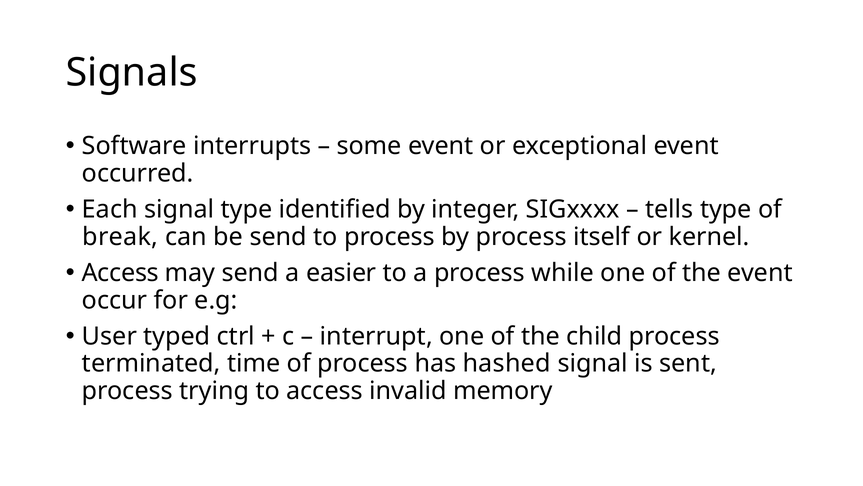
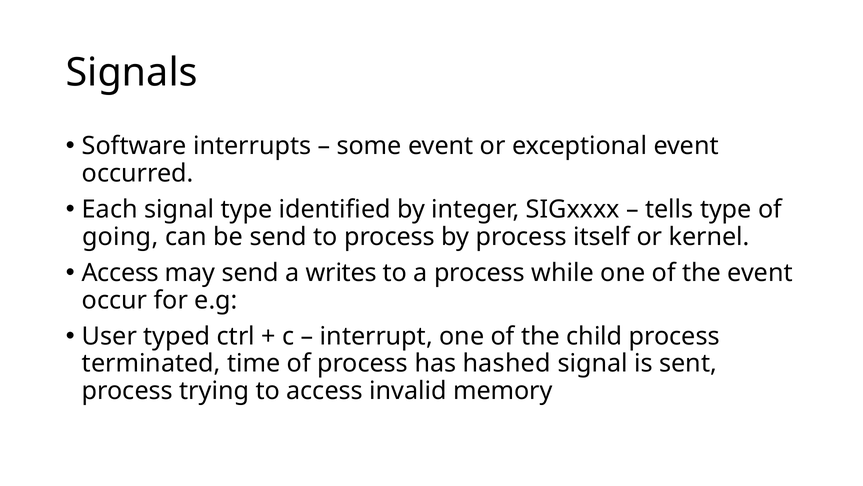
break: break -> going (120, 236)
easier: easier -> writes (341, 273)
